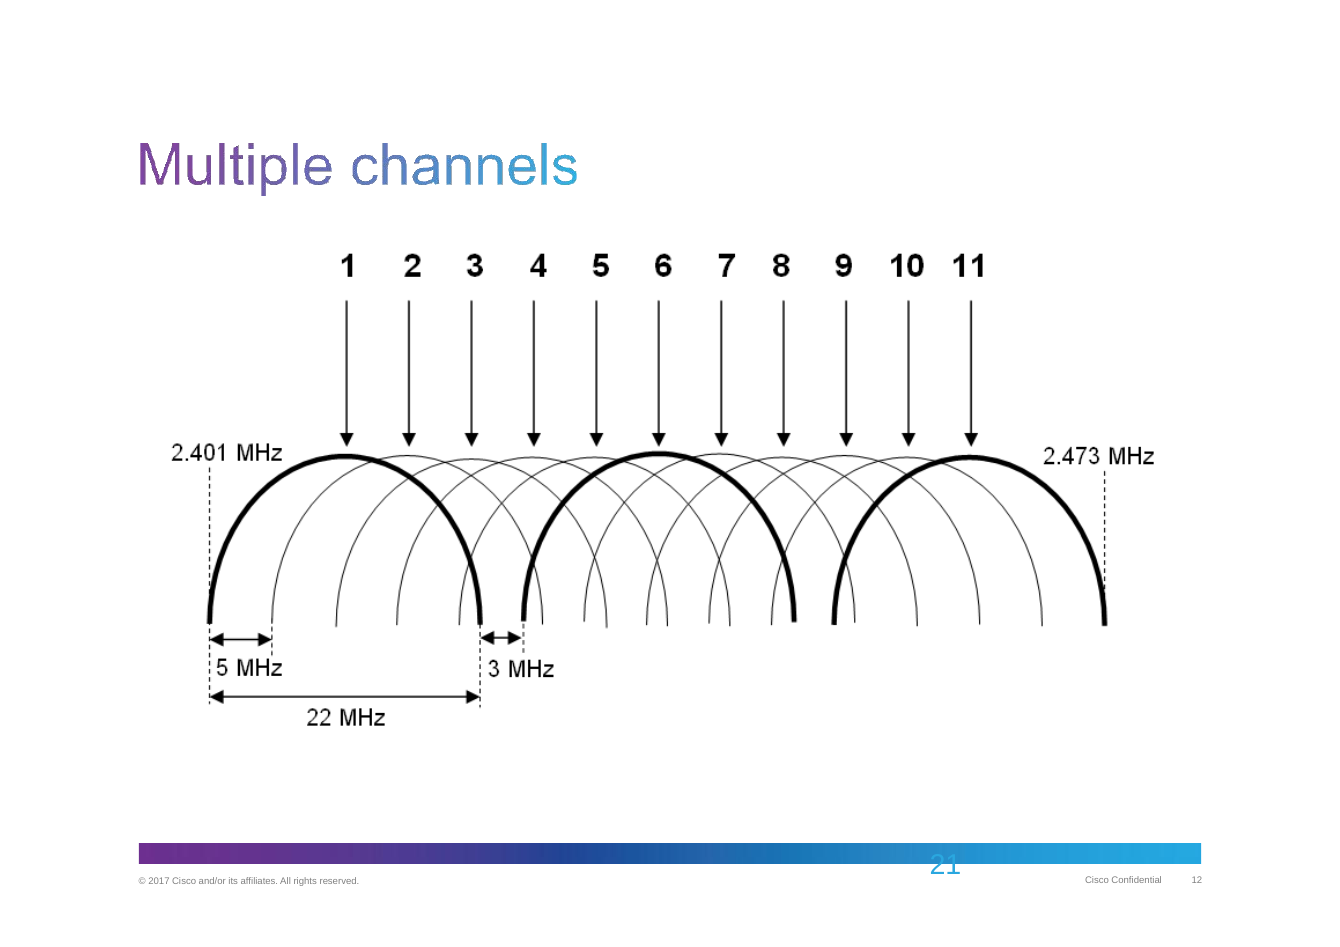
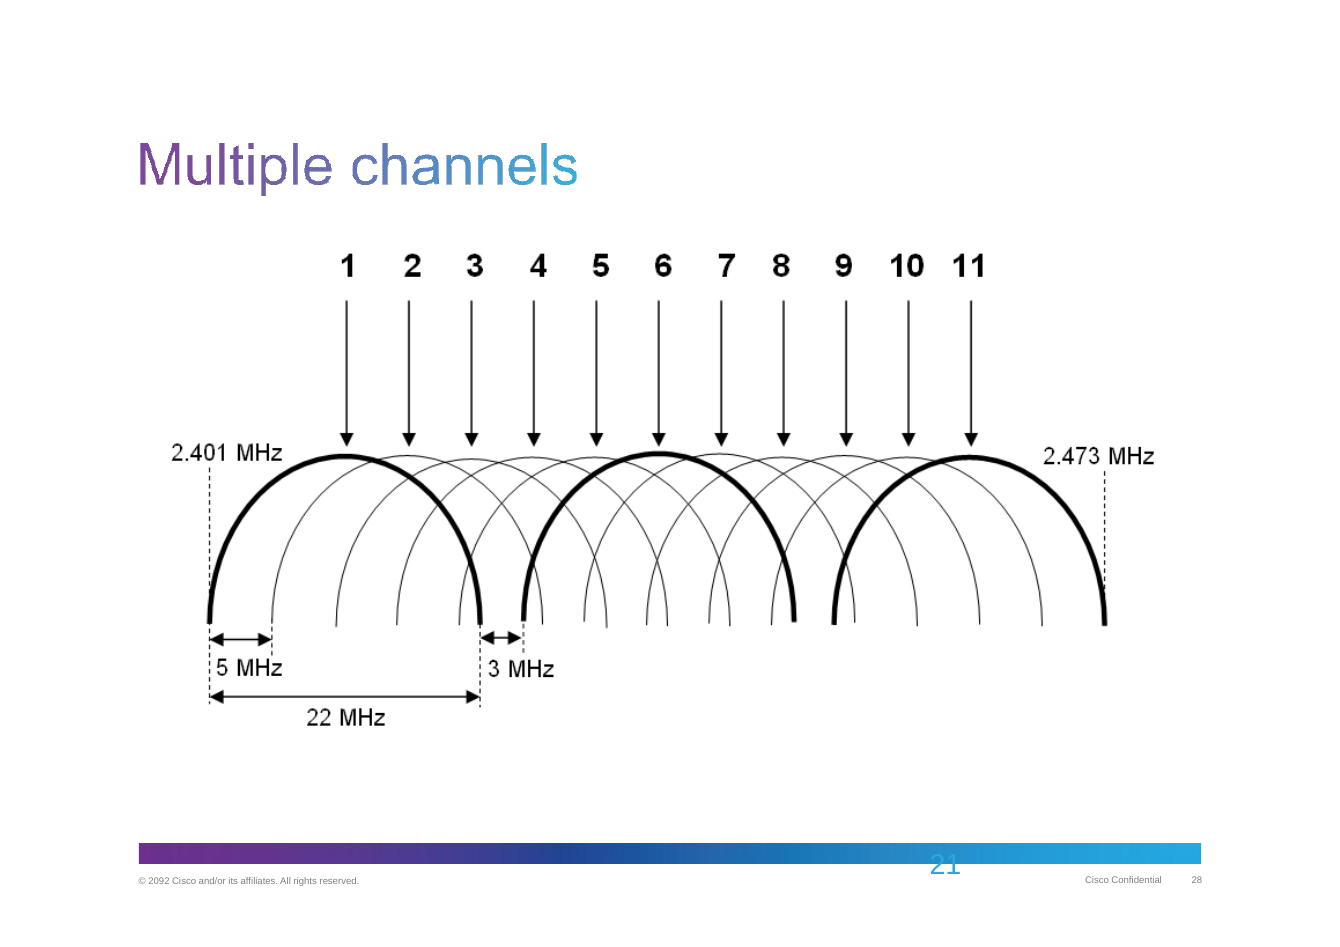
12: 12 -> 28 (1197, 880)
2017: 2017 -> 2092 (159, 881)
